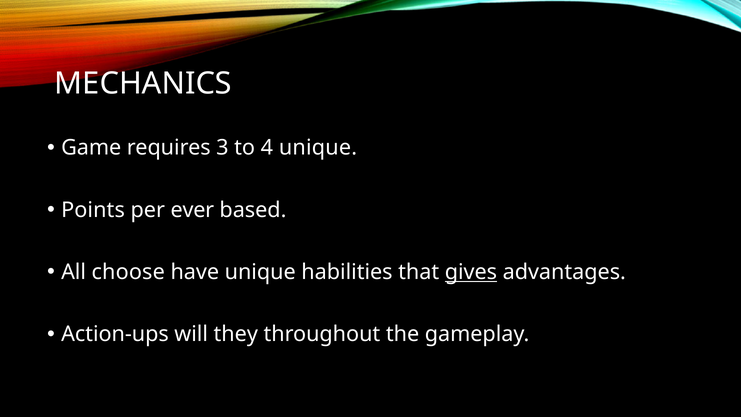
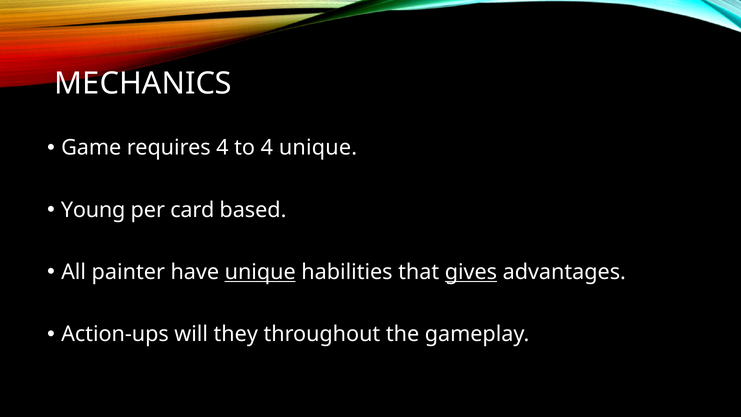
requires 3: 3 -> 4 (222, 148)
Points: Points -> Young (93, 210)
ever: ever -> card (192, 210)
choose: choose -> painter (128, 272)
unique underline: none -> present (260, 272)
